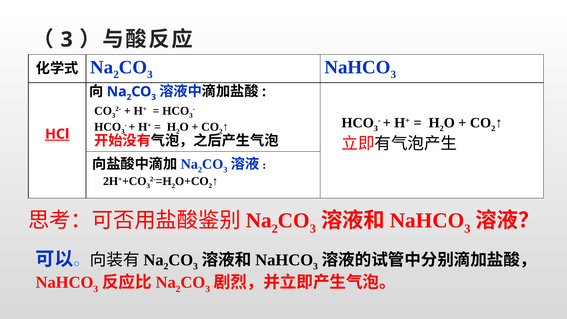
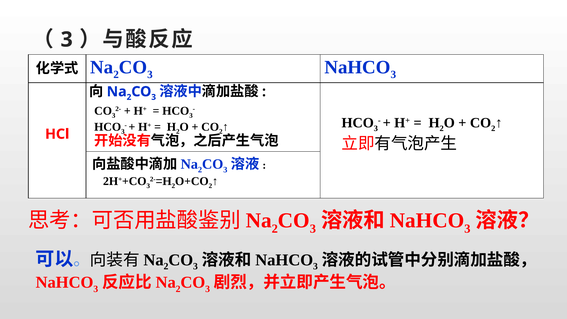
HCl underline: present -> none (57, 134)
